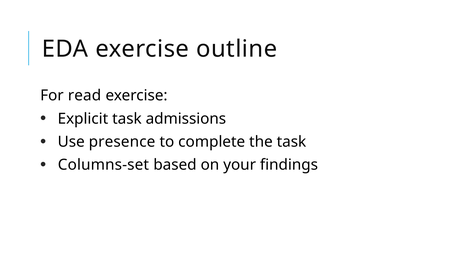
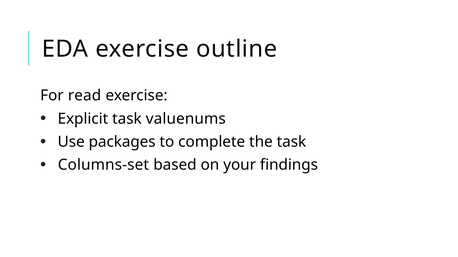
admissions: admissions -> valuenums (186, 119)
presence: presence -> packages (122, 142)
